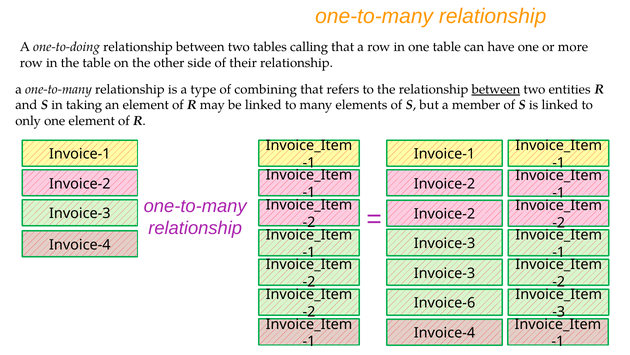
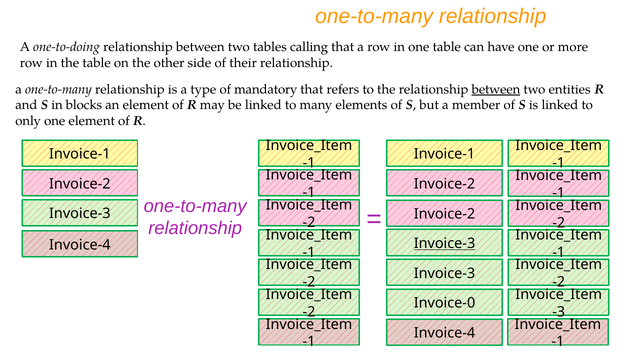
combining: combining -> mandatory (266, 89)
taking: taking -> blocks (84, 105)
Invoice-3 underline: none -> present (445, 243)
Invoice-6: Invoice-6 -> Invoice-0 (445, 303)
